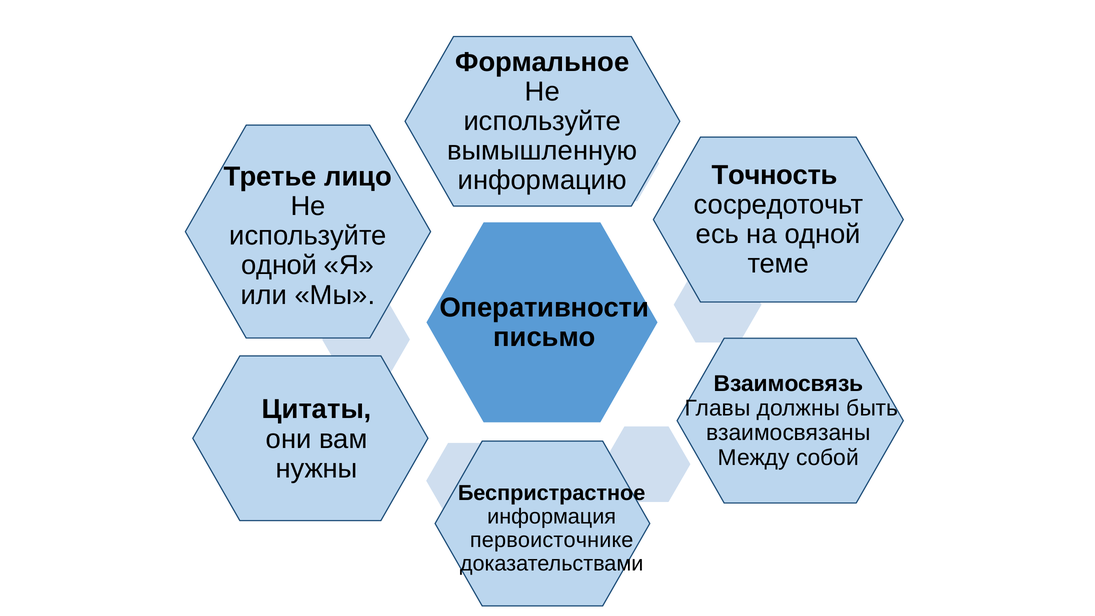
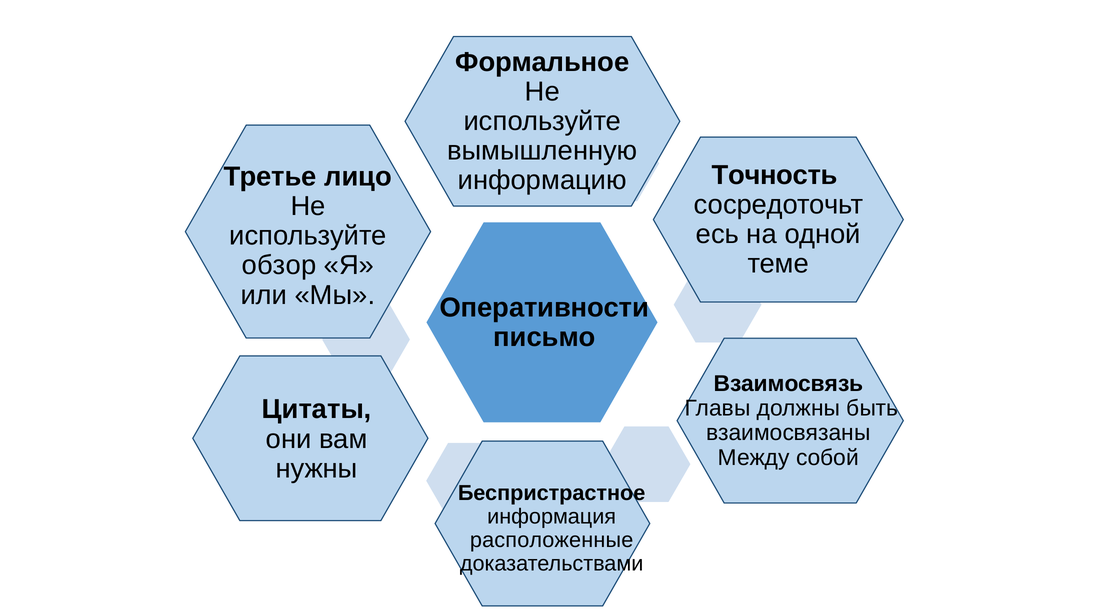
одной: одной -> обзор (279, 265)
первоисточнике: первоисточнике -> расположенные (552, 540)
